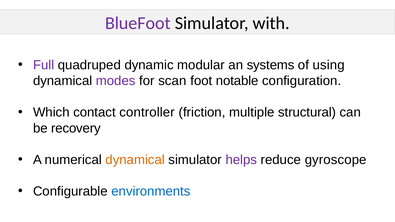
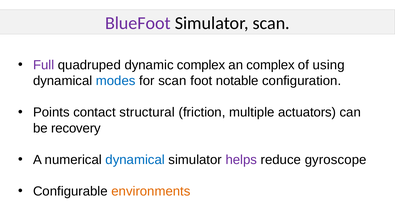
Simulator with: with -> scan (271, 23)
dynamic modular: modular -> complex (201, 65)
an systems: systems -> complex (271, 65)
modes colour: purple -> blue (116, 81)
Which: Which -> Points (51, 112)
controller: controller -> structural (147, 112)
structural: structural -> actuators (307, 112)
dynamical colour: orange -> blue (135, 160)
environments colour: blue -> orange (151, 191)
